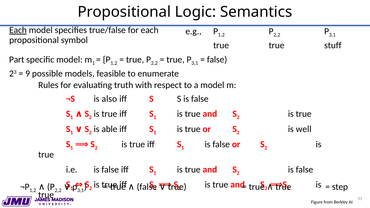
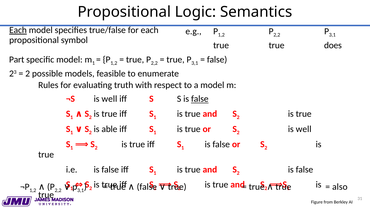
stuff: stuff -> does (333, 45)
9: 9 -> 2 (28, 74)
¬S is also: also -> well (109, 99)
false underline: none -> present (200, 99)
step: step -> also (340, 187)
